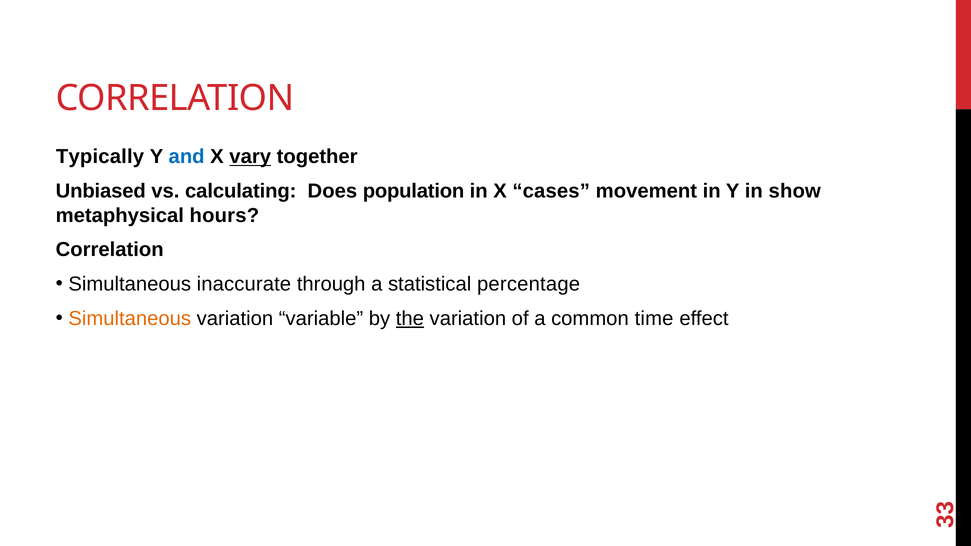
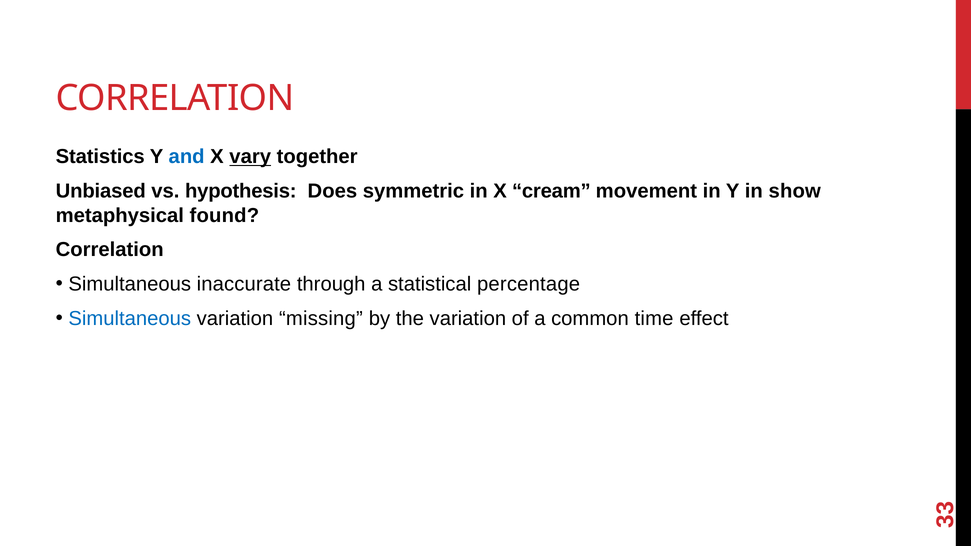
Typically: Typically -> Statistics (100, 157)
calculating: calculating -> hypothesis (241, 191)
population: population -> symmetric (413, 191)
cases: cases -> cream (551, 191)
hours: hours -> found (224, 215)
Simultaneous colour: orange -> blue (130, 319)
variable: variable -> missing (321, 319)
the underline: present -> none (410, 319)
